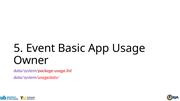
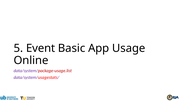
Owner: Owner -> Online (31, 61)
